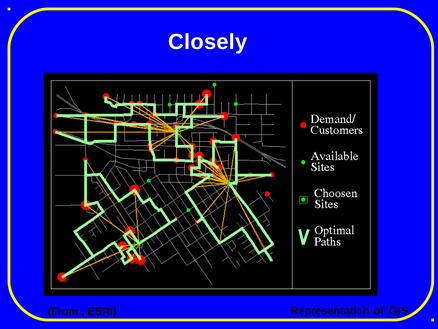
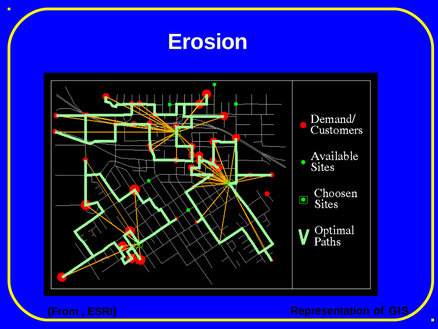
Closely: Closely -> Erosion (208, 42)
